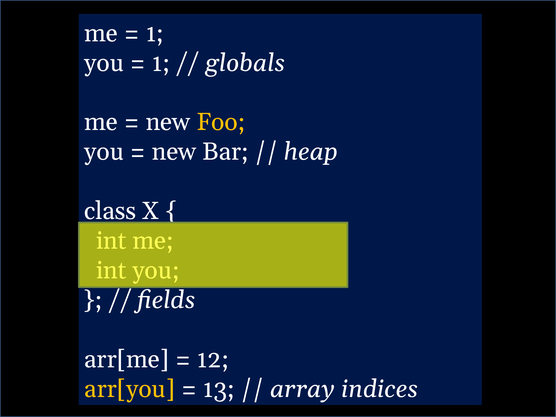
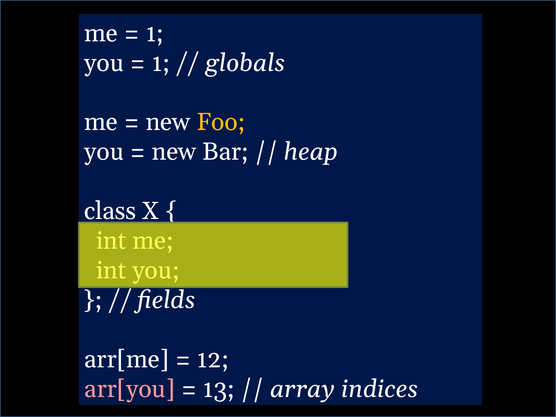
arr[you colour: yellow -> pink (130, 389)
